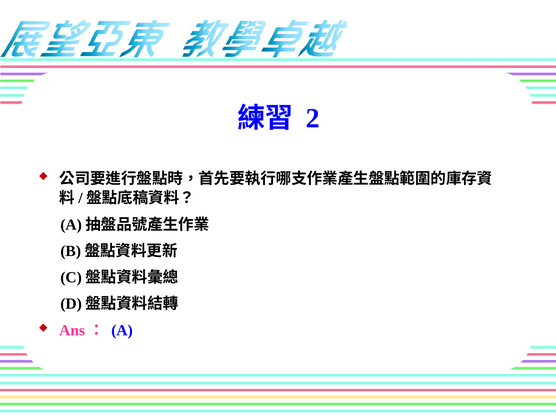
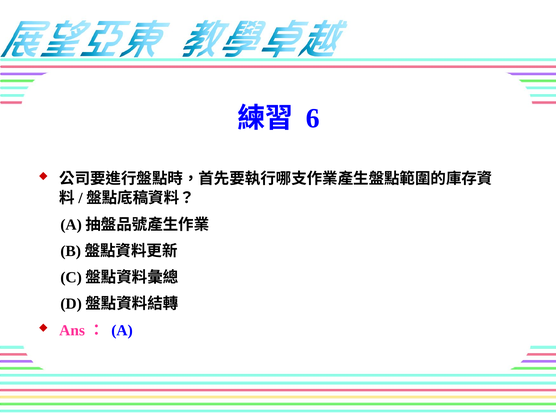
2: 2 -> 6 (313, 118)
